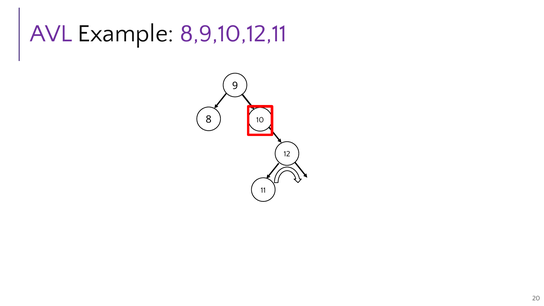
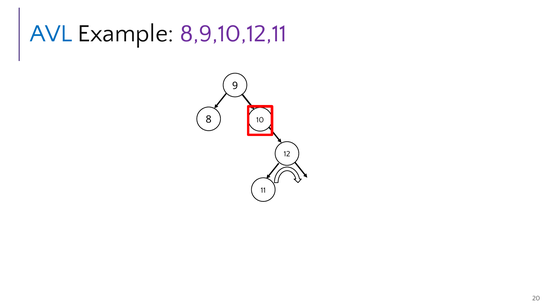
AVL colour: purple -> blue (51, 33)
